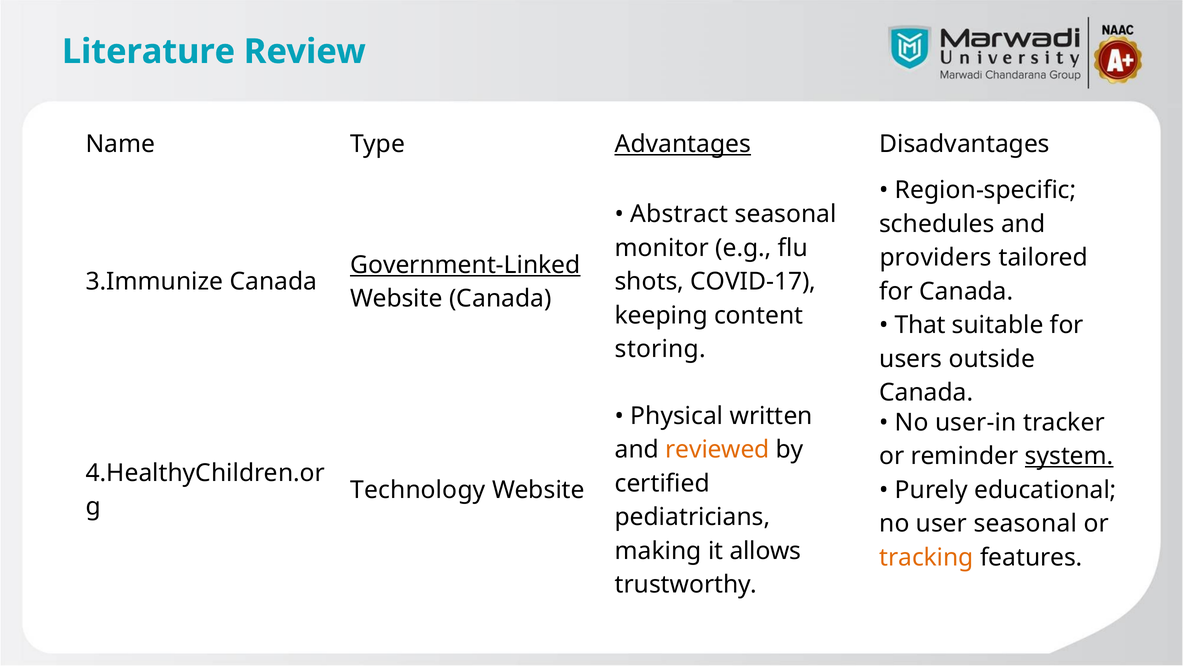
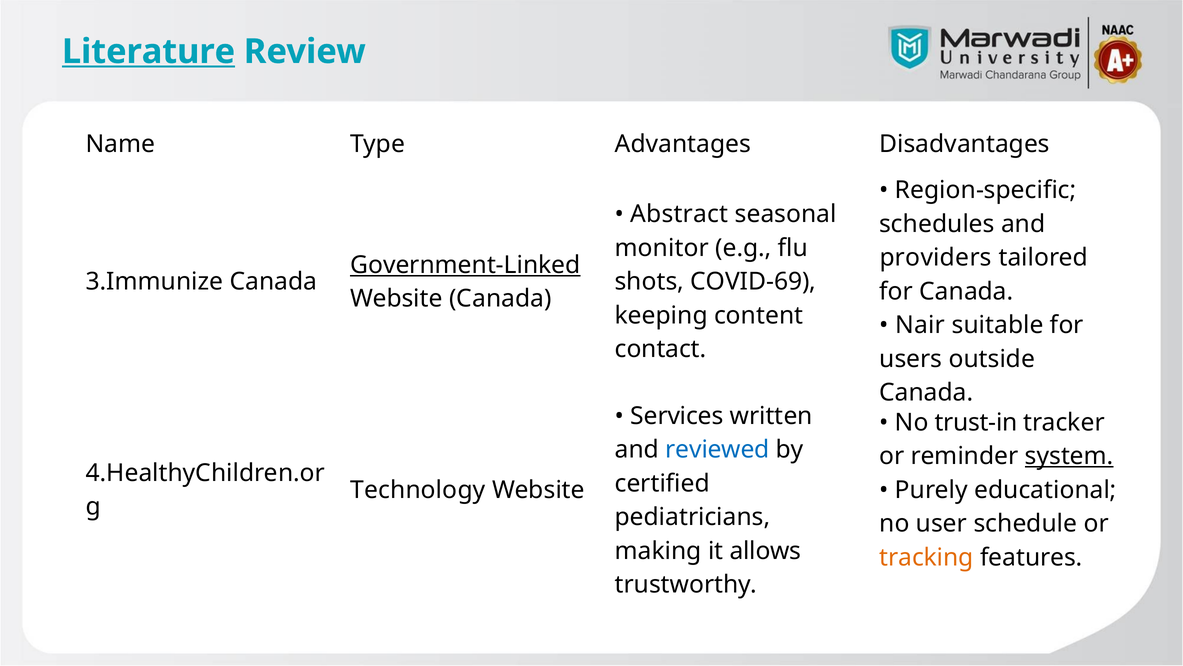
Literature underline: none -> present (149, 52)
Advantages underline: present -> none (683, 144)
COVID-17: COVID-17 -> COVID-69 (753, 282)
That: That -> Nair (920, 325)
storing: storing -> contact (661, 349)
Physical: Physical -> Services (677, 416)
user-in: user-in -> trust-in (976, 422)
reviewed colour: orange -> blue (718, 449)
user seasonal: seasonal -> schedule (1025, 523)
